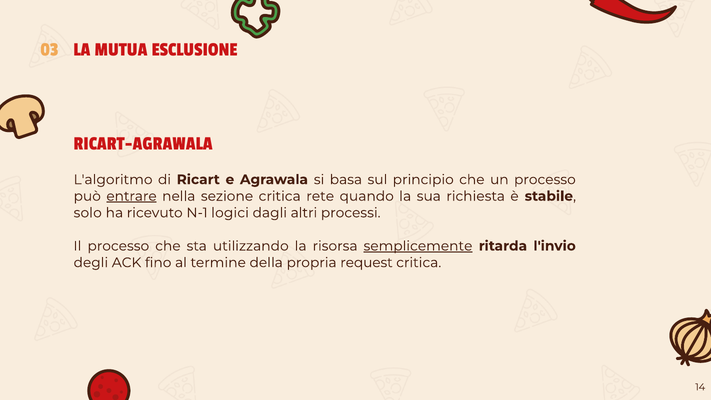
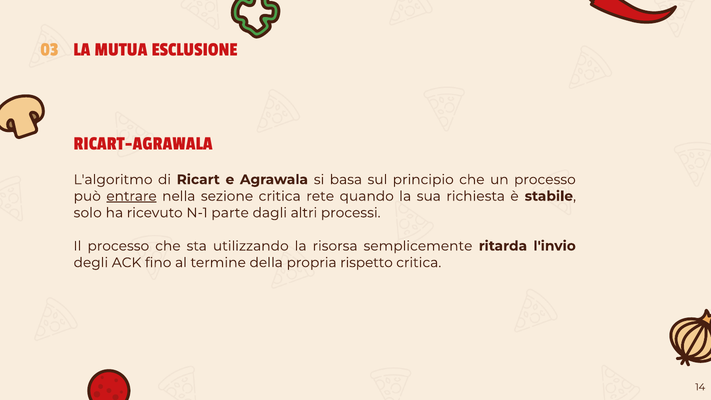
logici: logici -> parte (230, 213)
semplicemente underline: present -> none (418, 246)
request: request -> rispetto (366, 263)
